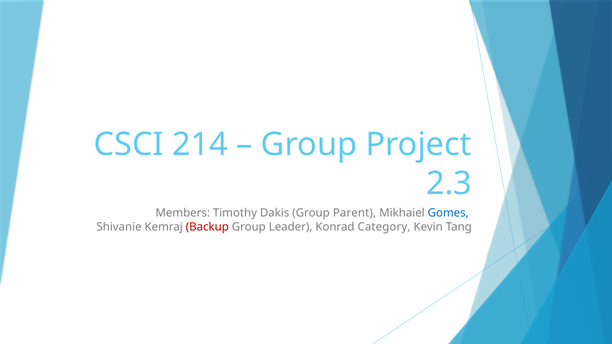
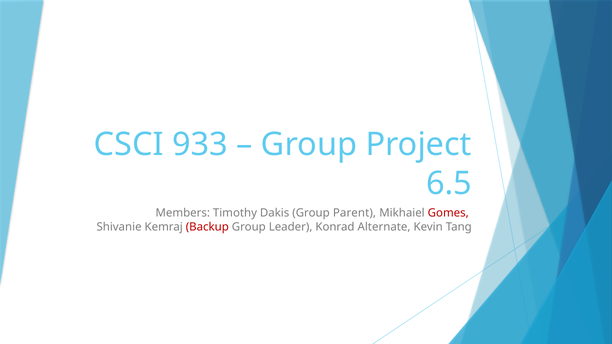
214: 214 -> 933 (200, 145)
2.3: 2.3 -> 6.5 (449, 184)
Gomes colour: blue -> red (448, 213)
Category: Category -> Alternate (384, 227)
